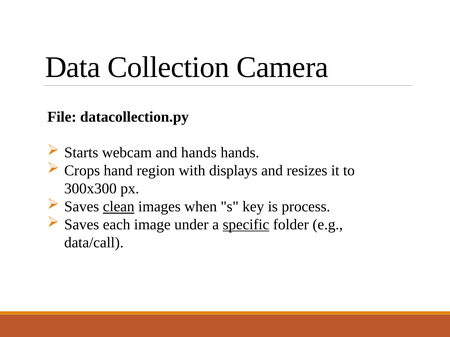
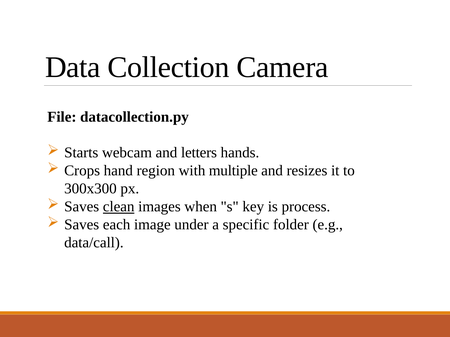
and hands: hands -> letters (199, 153)
displays: displays -> multiple (233, 171)
specific underline: present -> none (246, 225)
